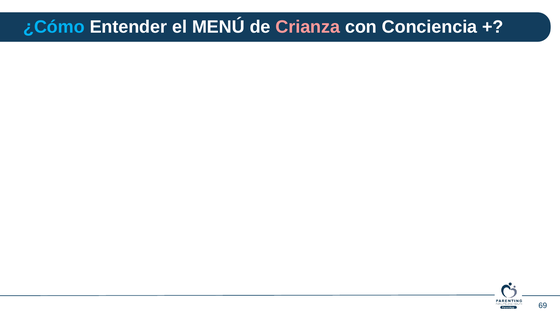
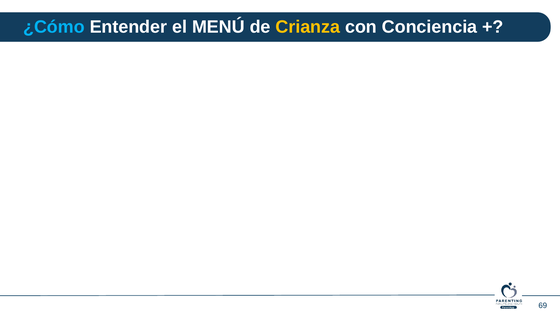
Crianza colour: pink -> yellow (308, 27)
